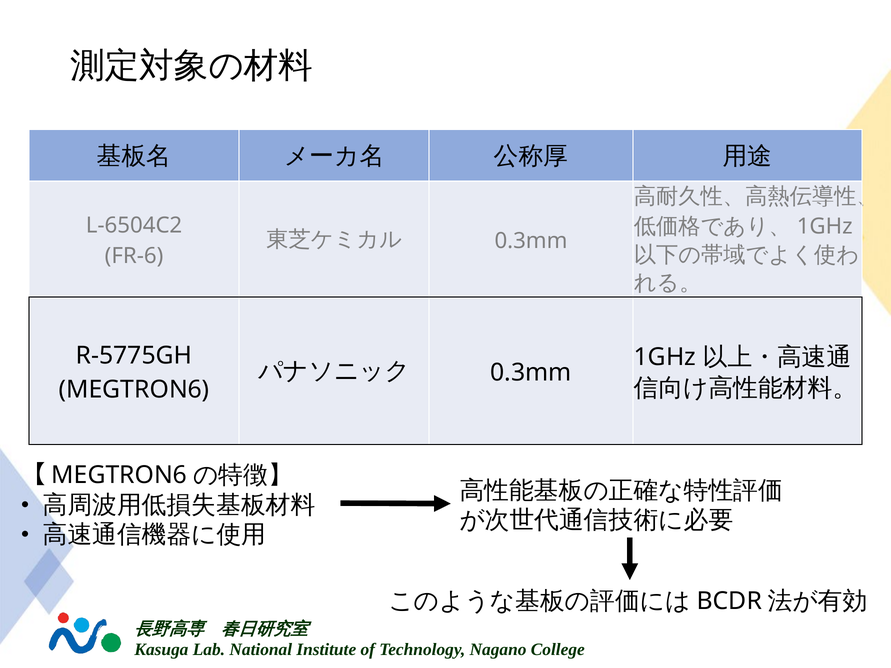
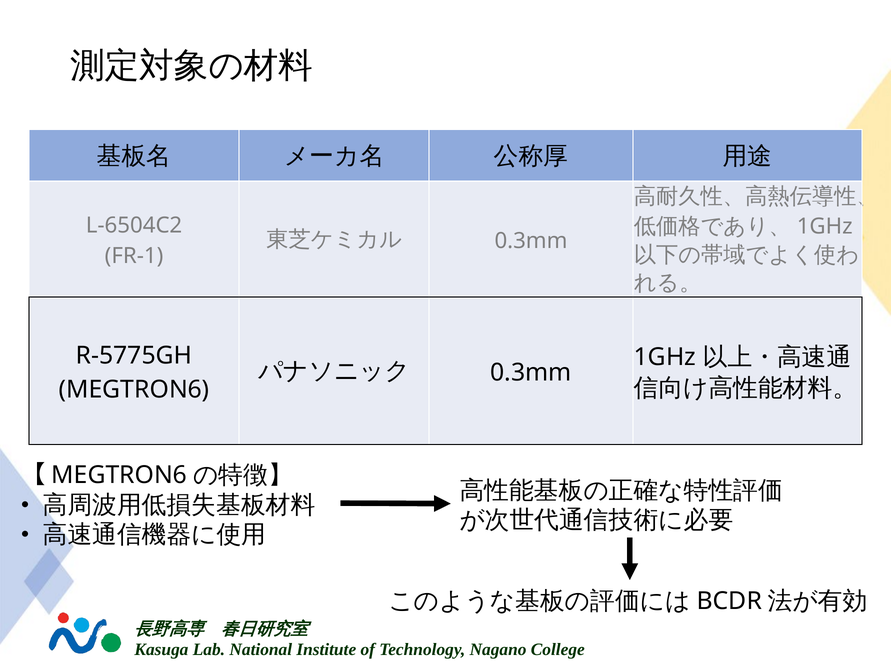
FR-6: FR-6 -> FR-1 (134, 256)
